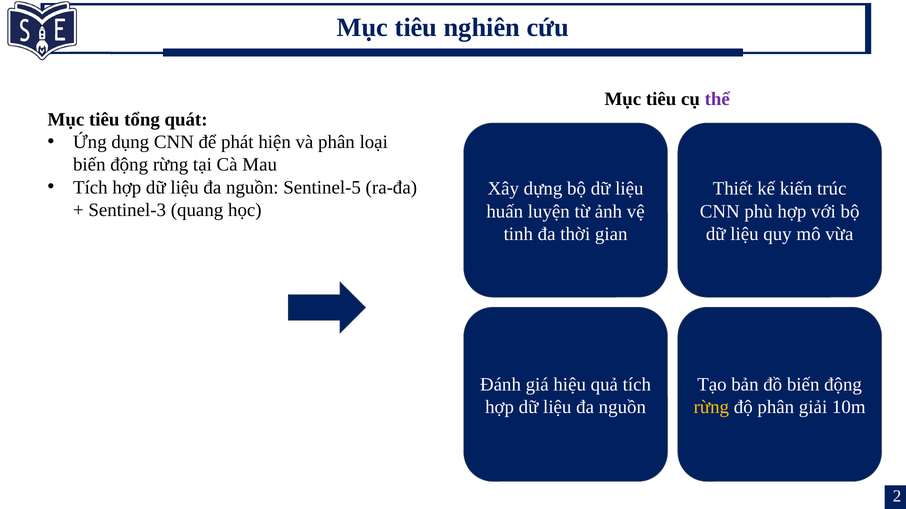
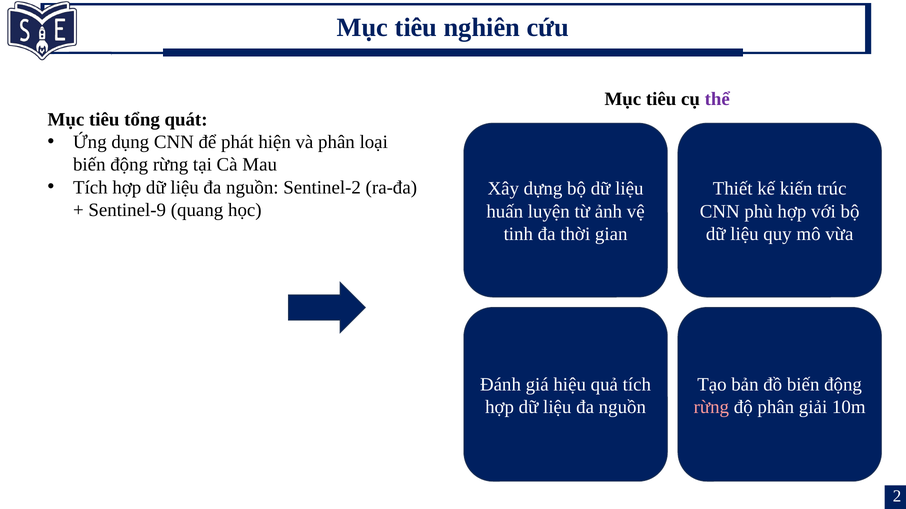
Sentinel-5: Sentinel-5 -> Sentinel-2 (322, 188)
Sentinel-3: Sentinel-3 -> Sentinel-9 (127, 210)
rừng colour: yellow -> pink (711, 407)
